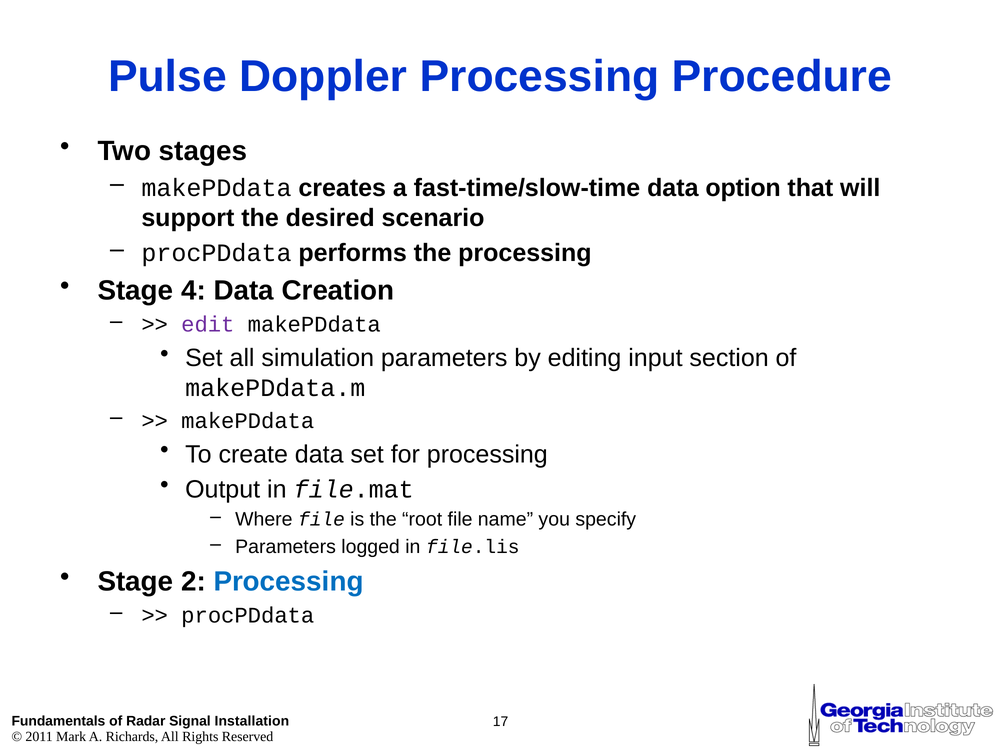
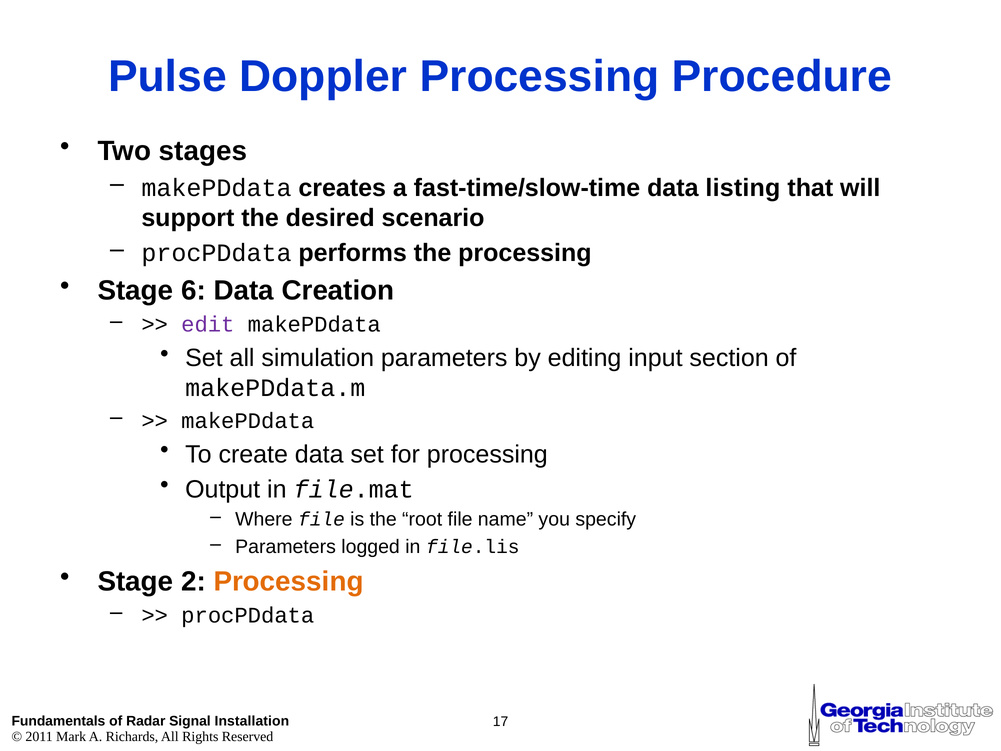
option: option -> listing (743, 188)
4: 4 -> 6 (193, 290)
Processing colour: blue -> orange (289, 581)
